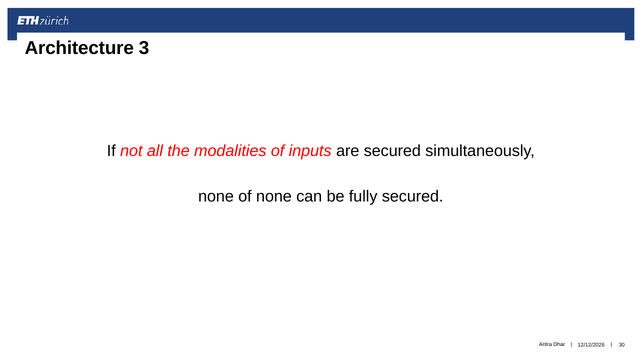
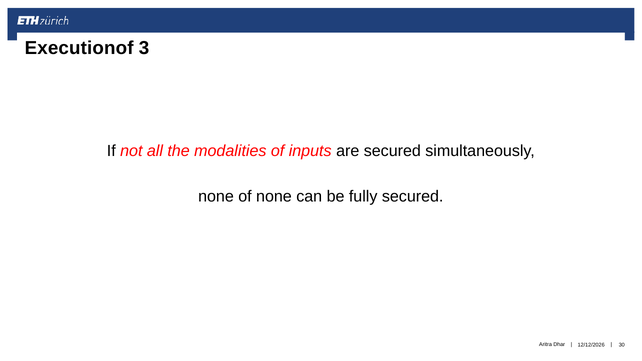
Architecture: Architecture -> Executionof (79, 48)
